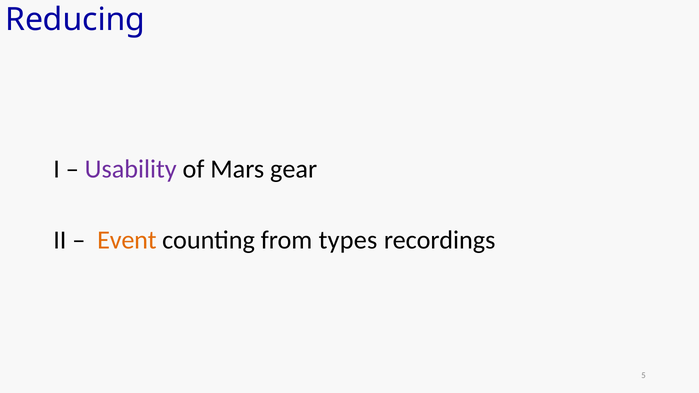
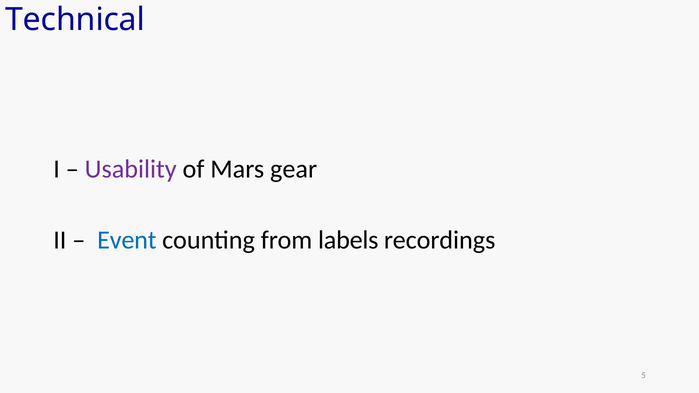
Reducing: Reducing -> Technical (75, 20)
Event colour: orange -> blue (127, 240)
types: types -> labels (348, 240)
